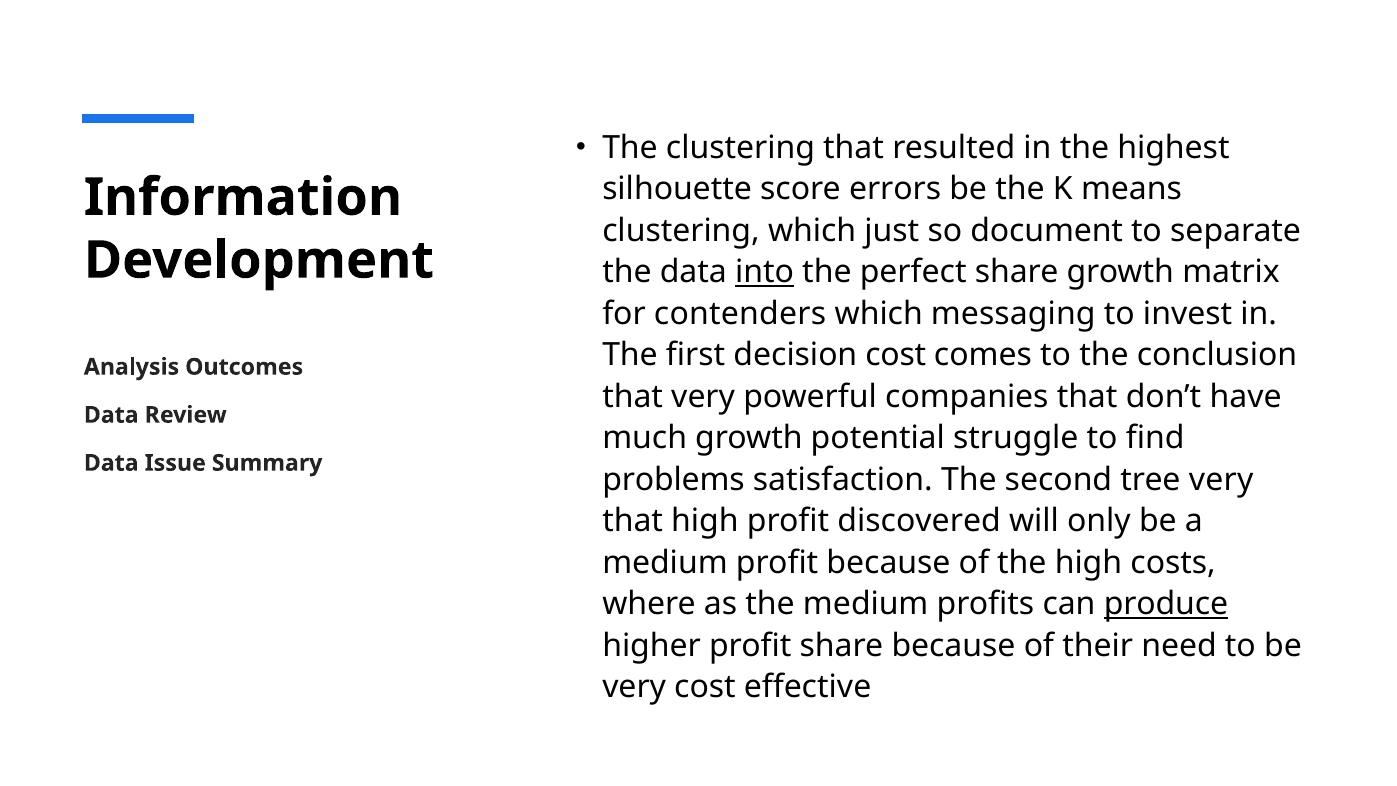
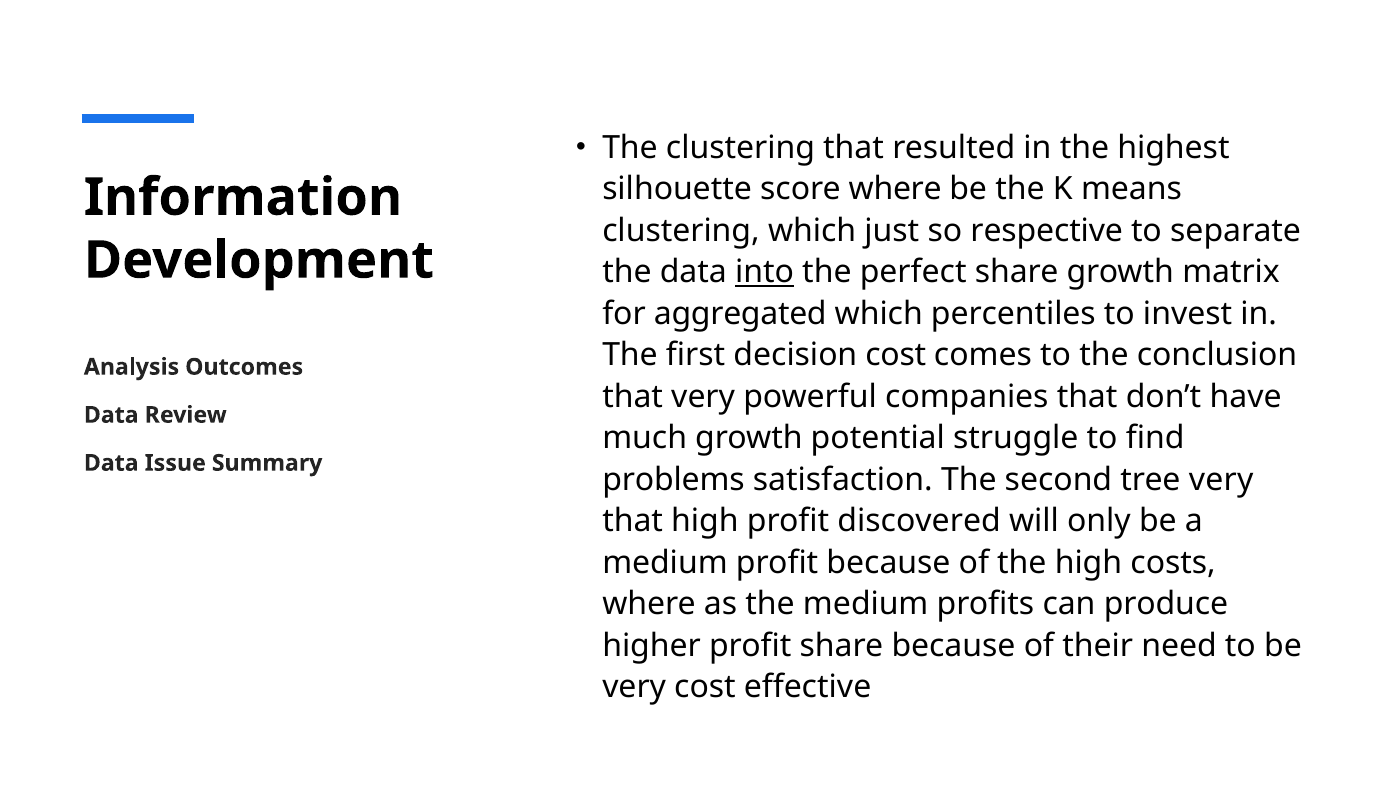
score errors: errors -> where (895, 189)
document: document -> respective (1047, 231)
contenders: contenders -> aggregated (740, 314)
messaging: messaging -> percentiles (1013, 314)
produce underline: present -> none (1166, 604)
